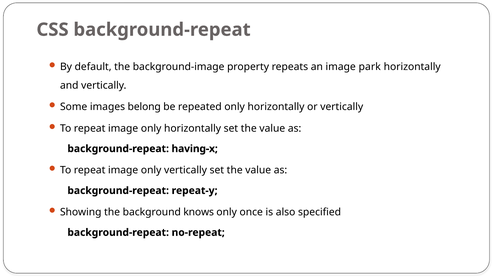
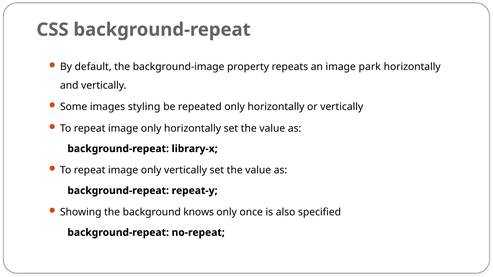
belong: belong -> styling (144, 107)
having-x: having-x -> library-x (195, 149)
